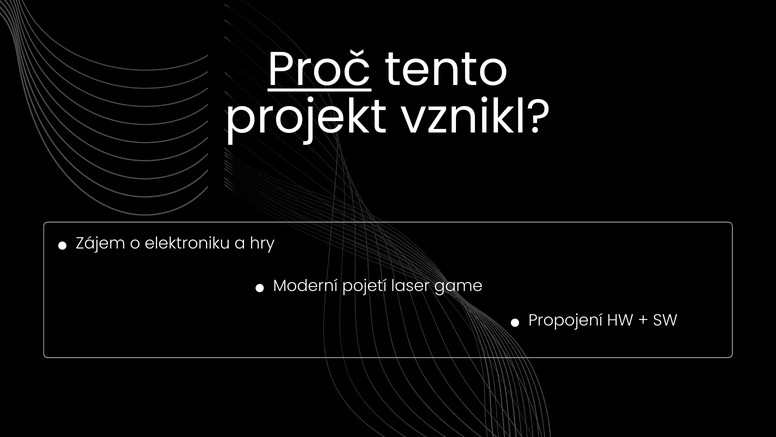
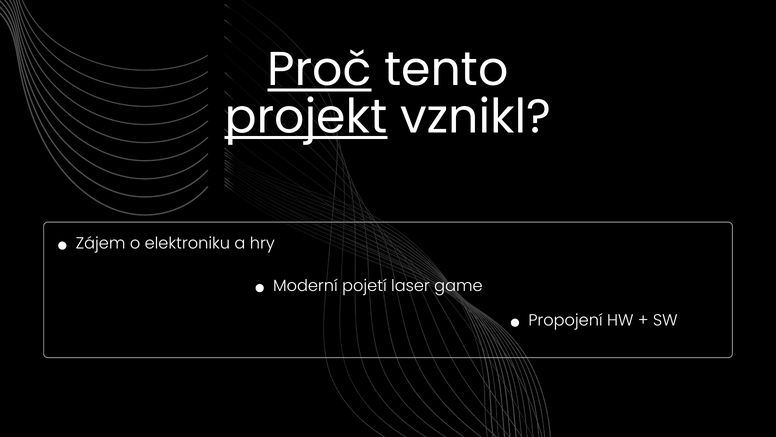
projekt underline: none -> present (306, 117)
